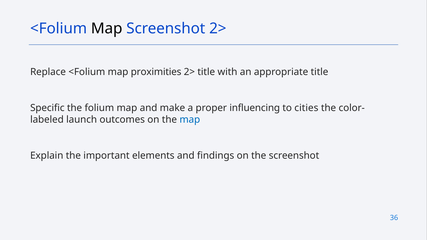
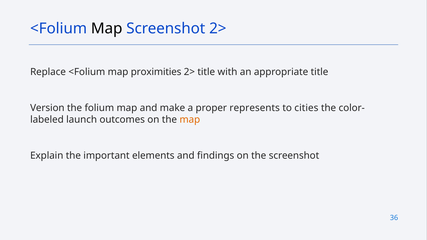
Specific: Specific -> Version (47, 108)
influencing: influencing -> represents (255, 108)
map colour: blue -> orange (190, 120)
